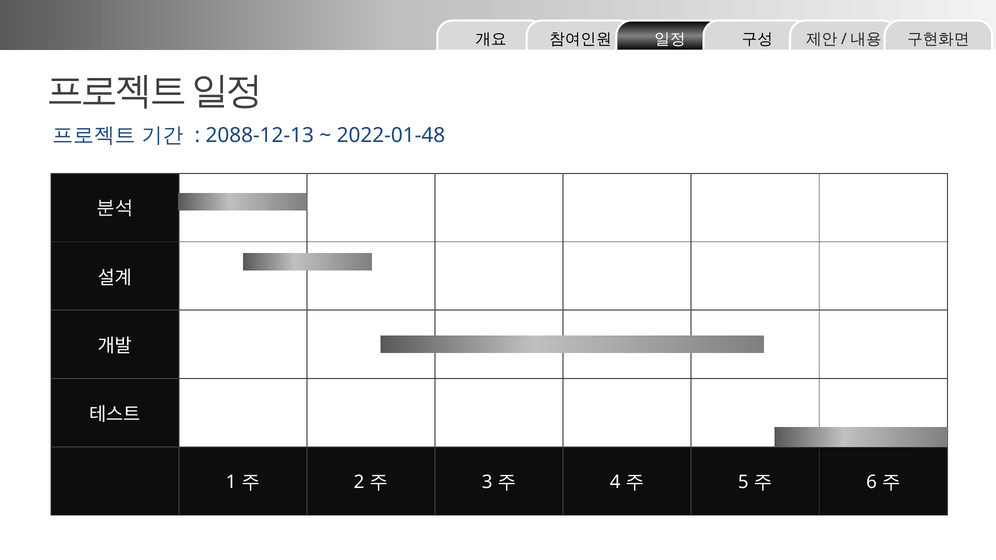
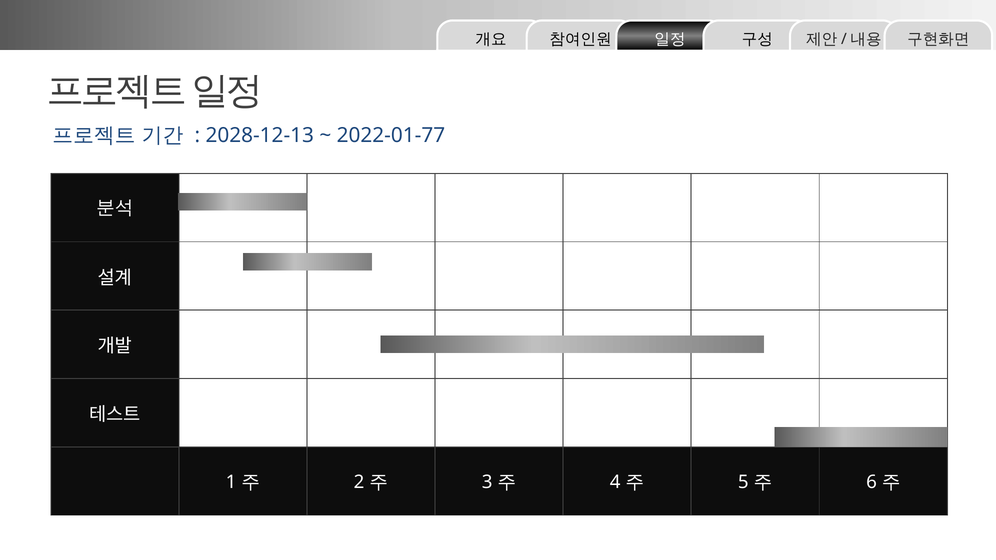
2088-12-13: 2088-12-13 -> 2028-12-13 (260, 135)
2022-01-48: 2022-01-48 -> 2022-01-77 (391, 135)
